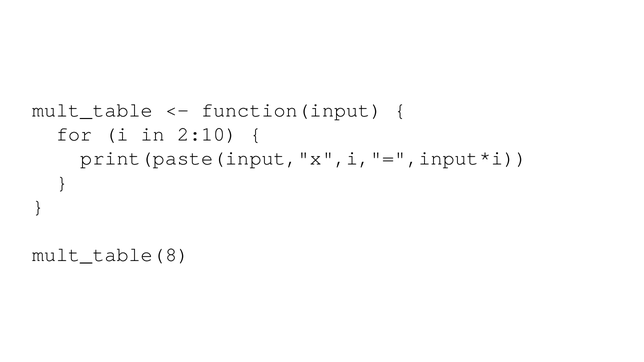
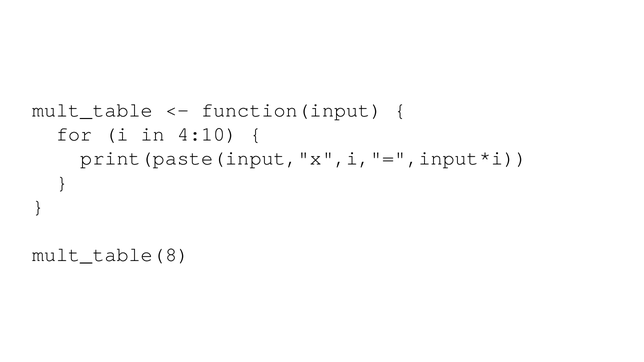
2:10: 2:10 -> 4:10 (207, 134)
